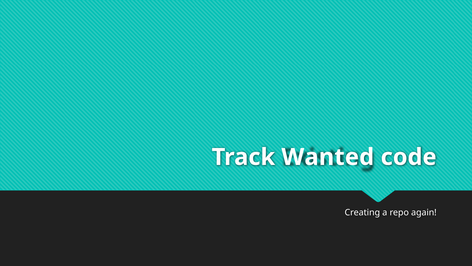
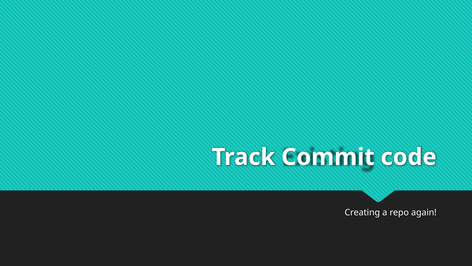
Wanted: Wanted -> Commit (328, 157)
